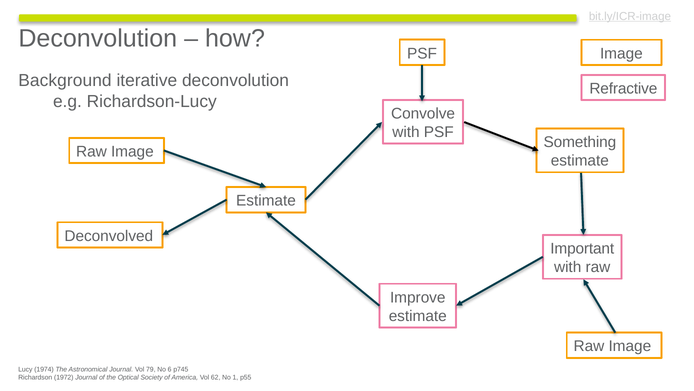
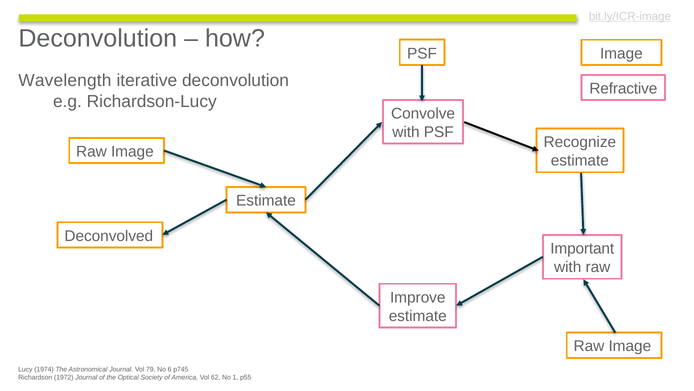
Background: Background -> Wavelength (65, 80)
Something: Something -> Recognize (580, 142)
